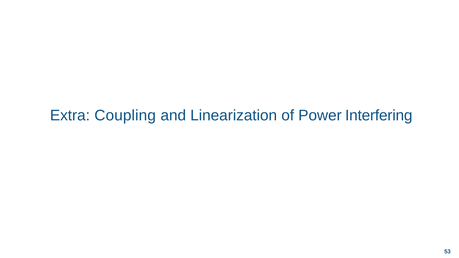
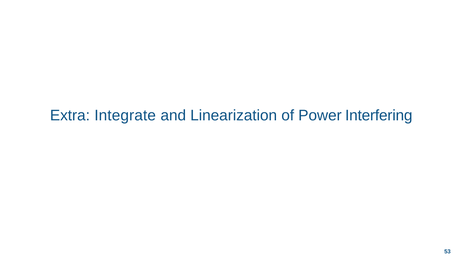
Coupling: Coupling -> Integrate (125, 115)
